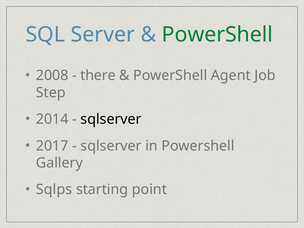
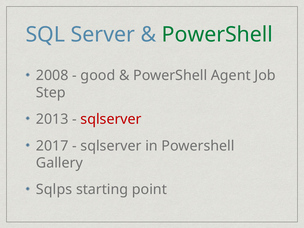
there: there -> good (98, 76)
2014: 2014 -> 2013 (52, 119)
sqlserver colour: black -> red (111, 119)
